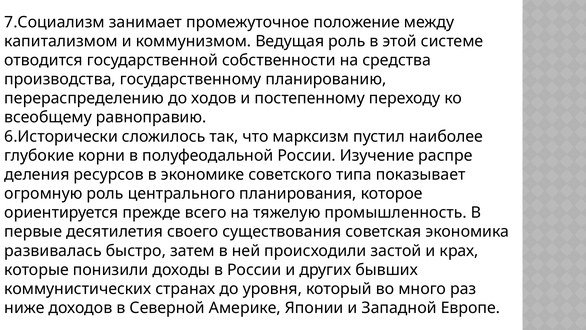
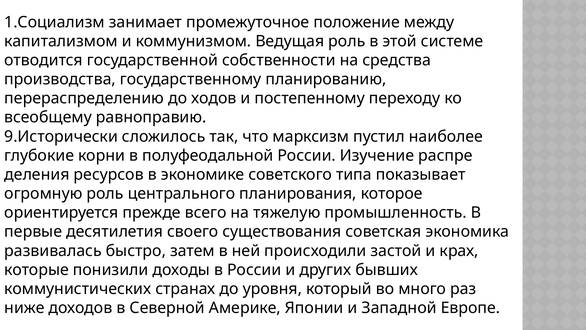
7.Социализм: 7.Социализм -> 1.Социализм (55, 22)
6.Исторически: 6.Исторически -> 9.Исторически (61, 136)
